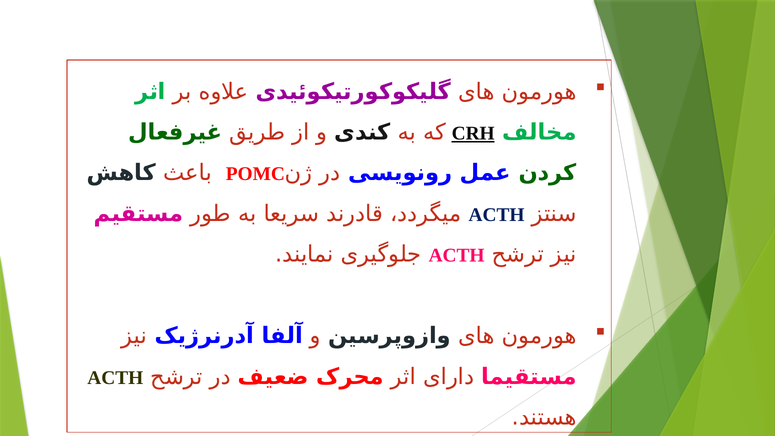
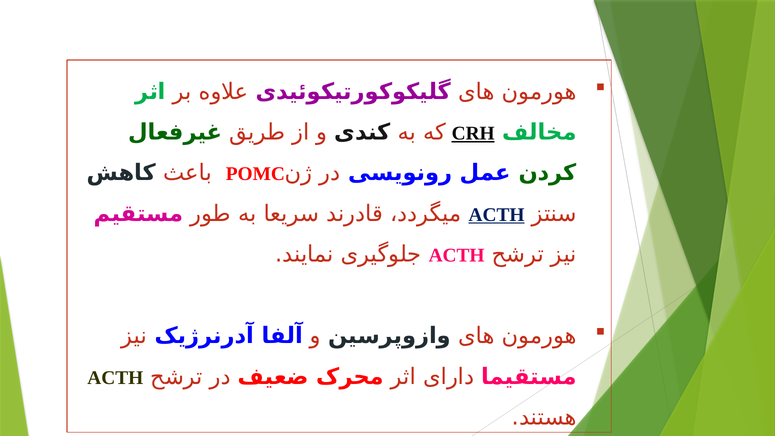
ACTH underline: none -> present (497, 215)
